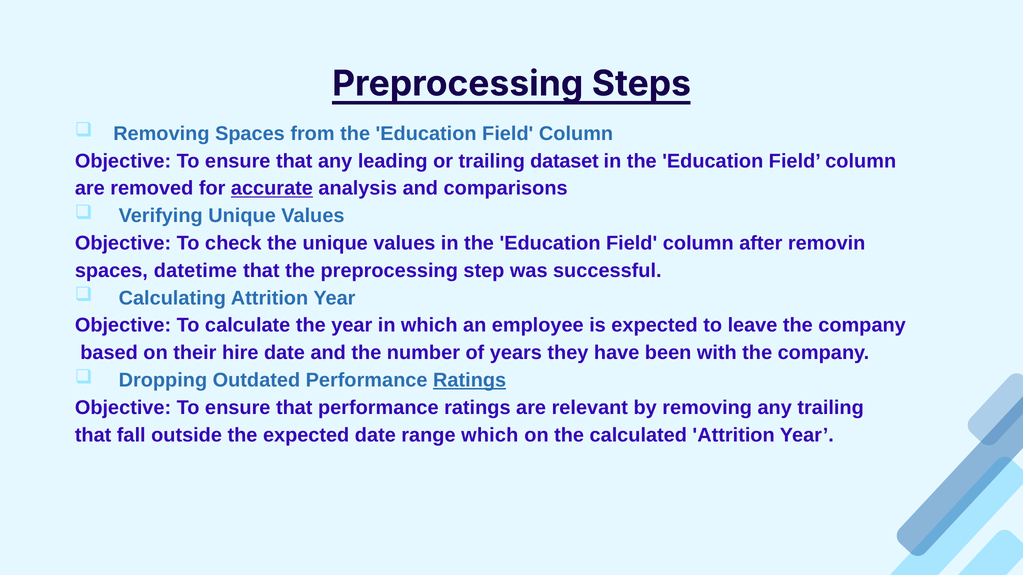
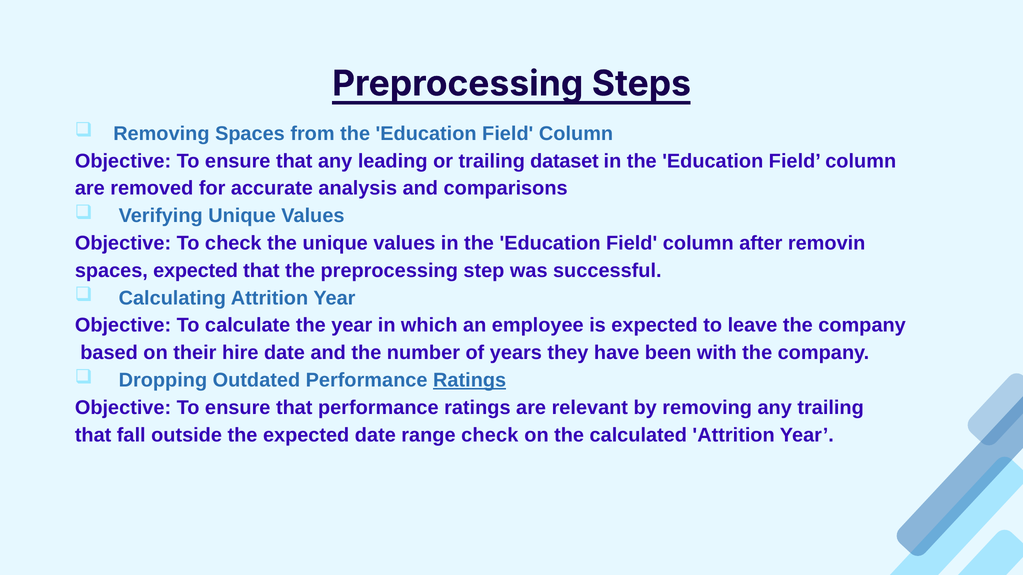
accurate underline: present -> none (272, 189)
spaces datetime: datetime -> expected (196, 271)
range which: which -> check (490, 435)
